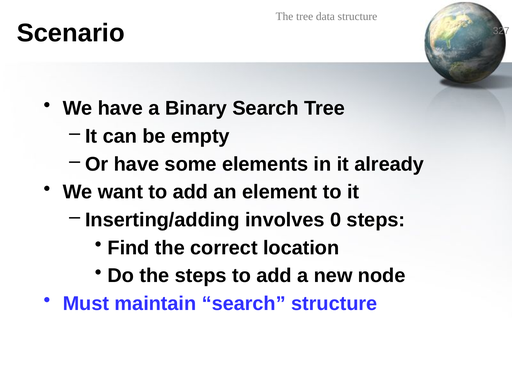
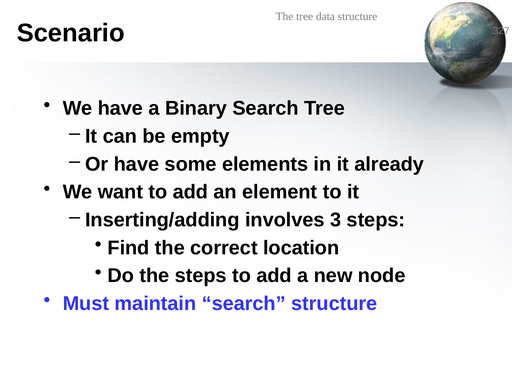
0: 0 -> 3 (336, 220)
